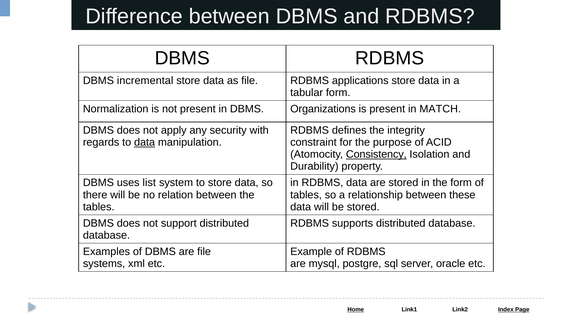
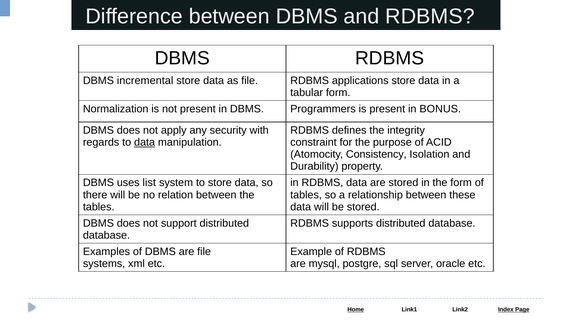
Organizations: Organizations -> Programmers (323, 109)
MATCH: MATCH -> BONUS (440, 109)
Consistency underline: present -> none (376, 154)
